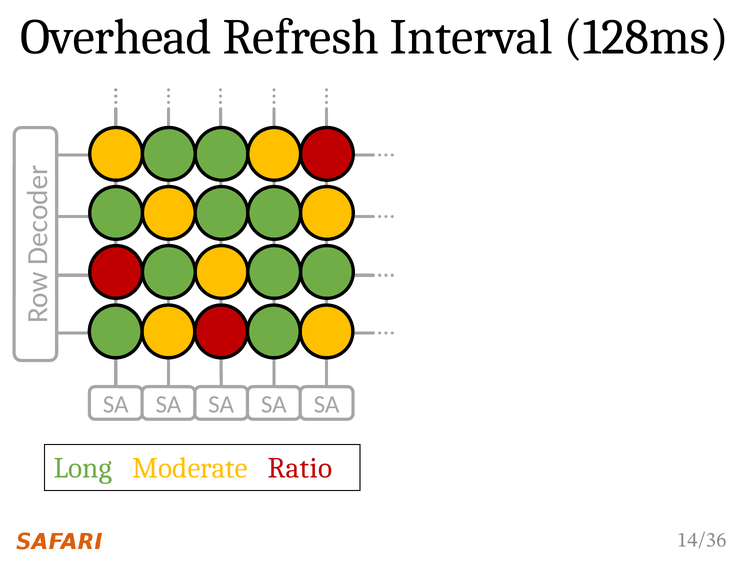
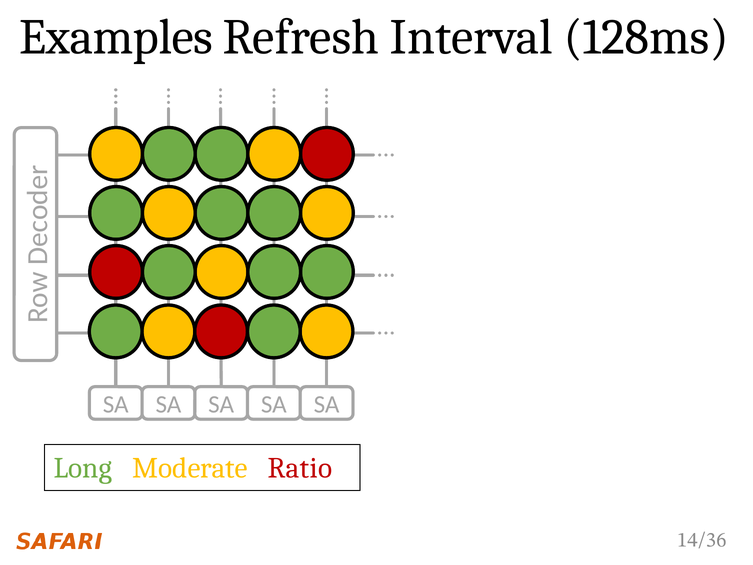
Overhead: Overhead -> Examples (116, 37)
